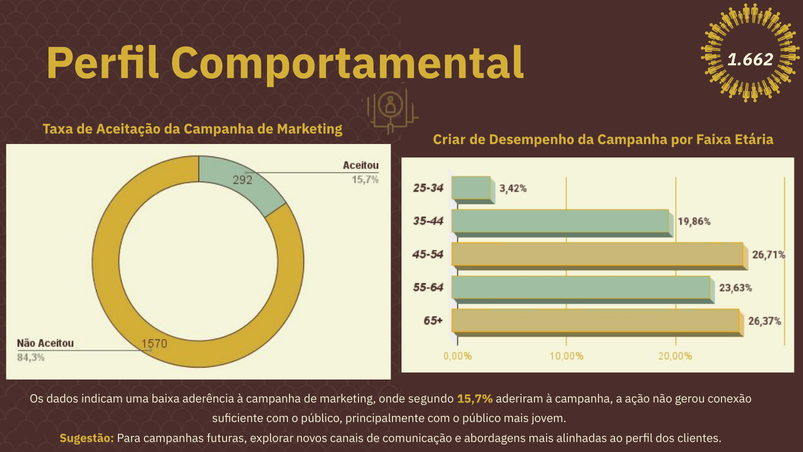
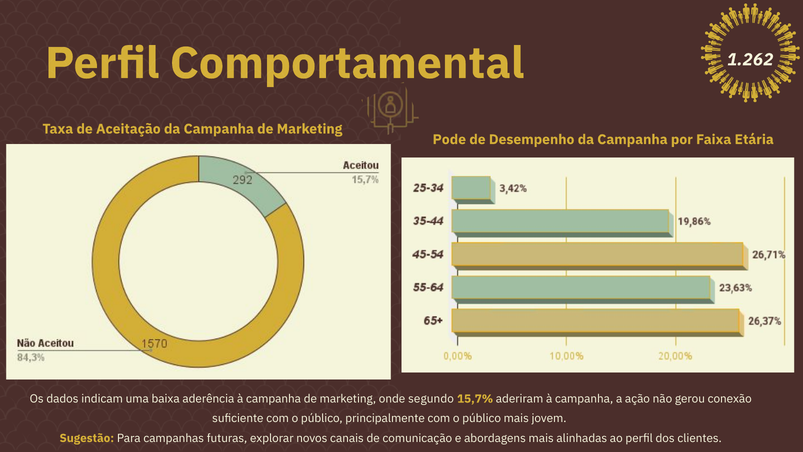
1.662: 1.662 -> 1.262 (750, 60)
Criar: Criar -> Pode (449, 139)
